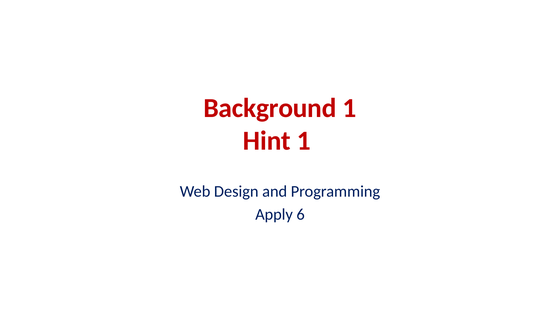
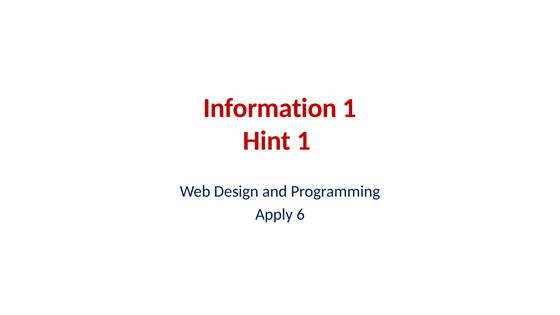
Background: Background -> Information (270, 108)
